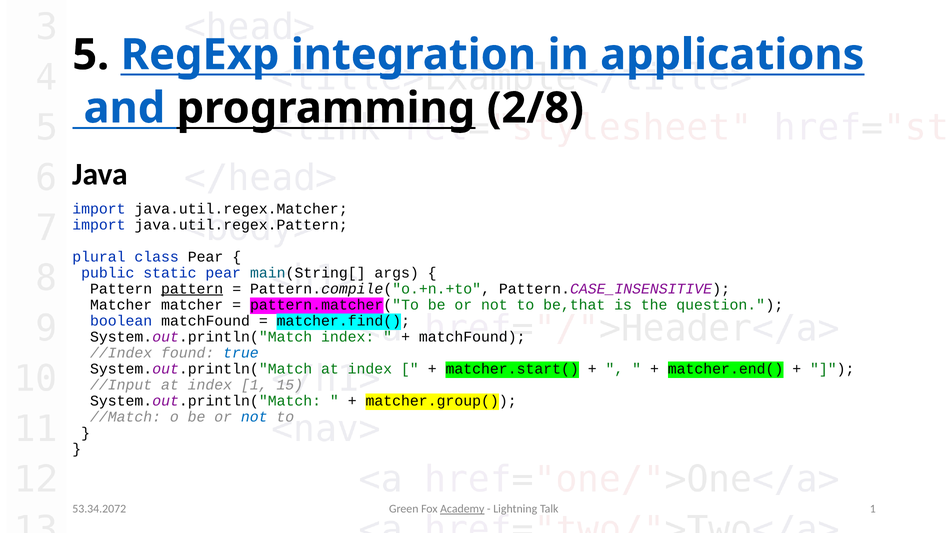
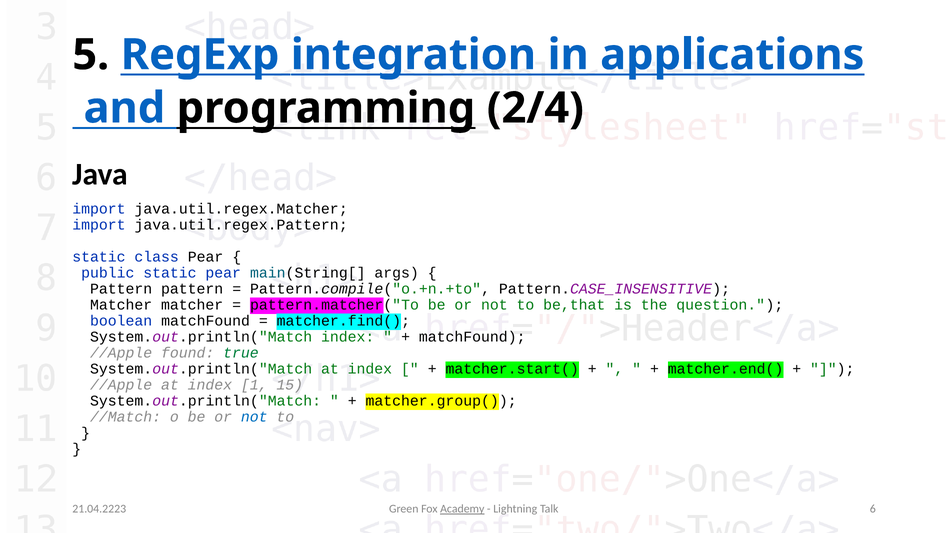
2/8: 2/8 -> 2/4 (535, 108)
plural: plural -> static (99, 257)
pattern underline: present -> none (192, 289)
//Index: //Index -> //Apple (121, 353)
true colour: blue -> green (241, 353)
//Input: //Input -> //Apple (121, 385)
Talk 1: 1 -> 6 (873, 509)
53.34.2072: 53.34.2072 -> 21.04.2223 (99, 509)
